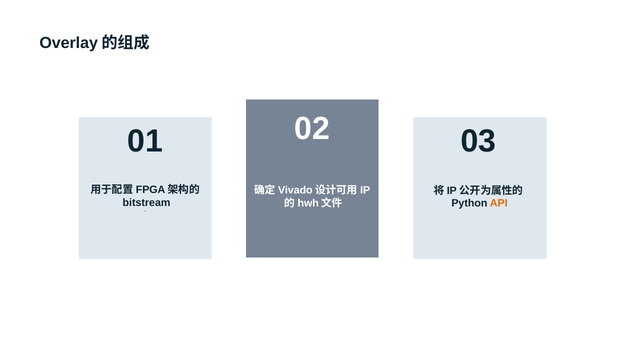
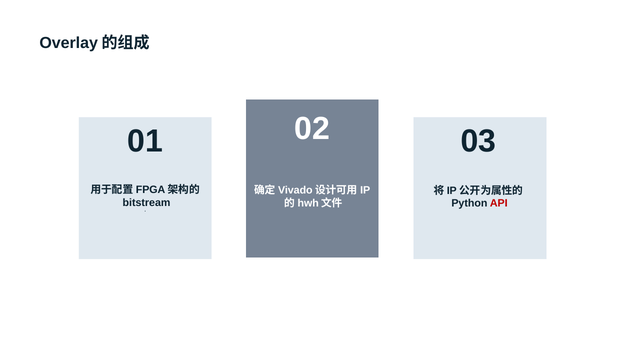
API colour: orange -> red (499, 203)
